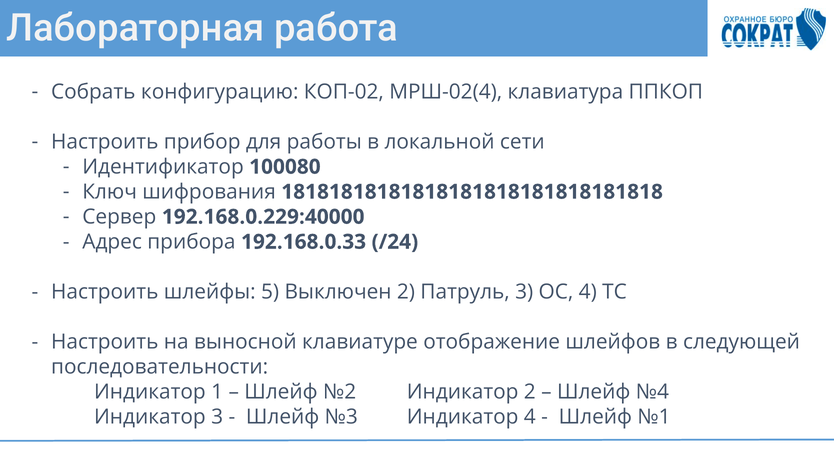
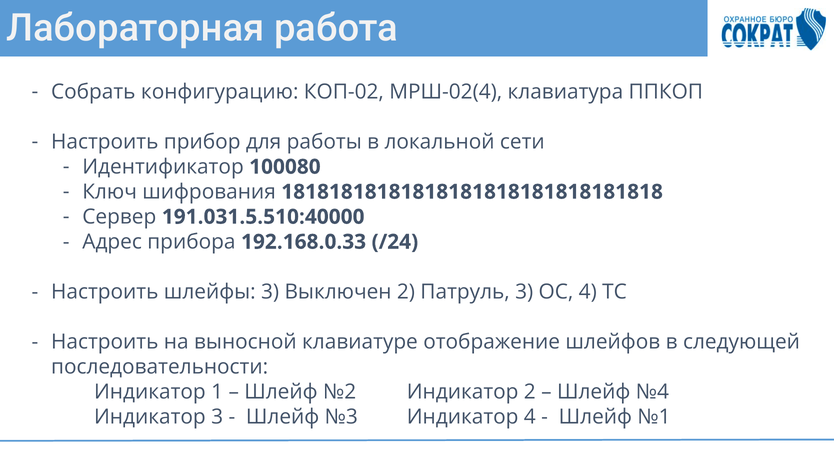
192.168.0.229:40000: 192.168.0.229:40000 -> 191.031.5.510:40000 (263, 217)
шлейфы 5: 5 -> 3 (270, 292)
